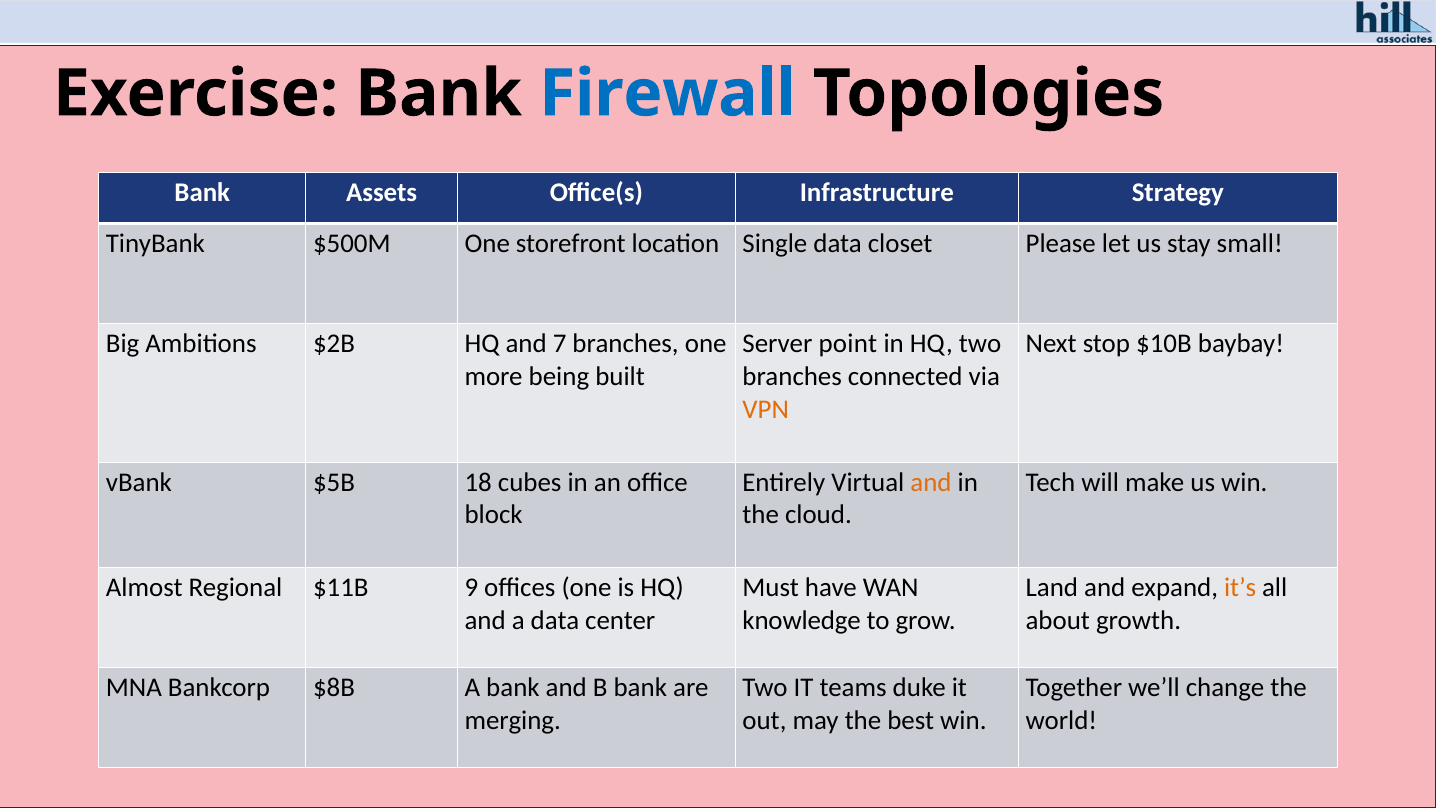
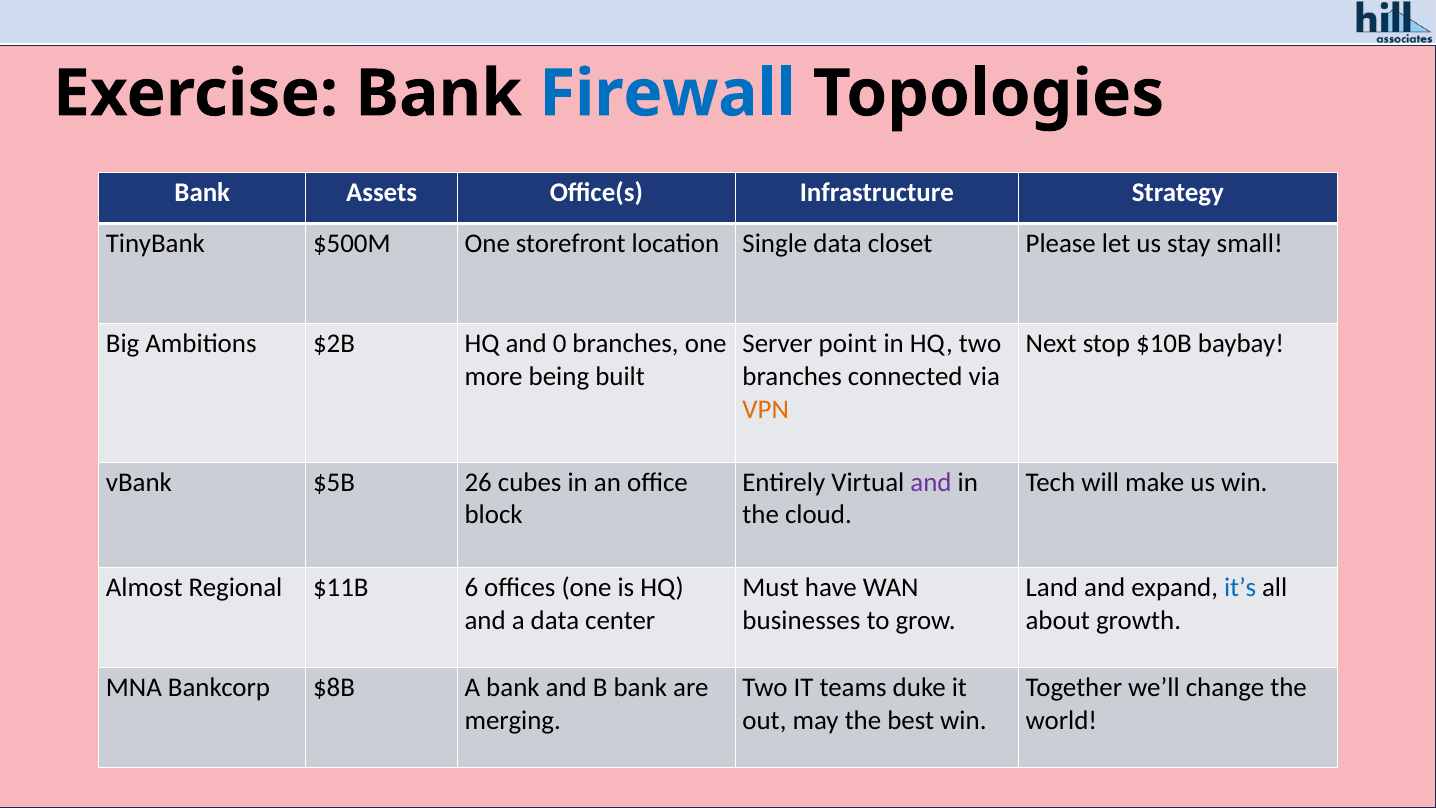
7: 7 -> 0 (560, 344)
18: 18 -> 26 (478, 482)
and colour: orange -> purple (931, 482)
9: 9 -> 6 (471, 588)
it’s colour: orange -> blue (1240, 588)
knowledge: knowledge -> businesses (801, 620)
